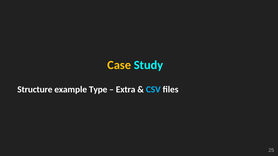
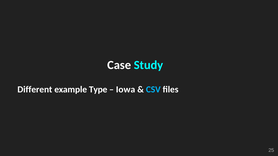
Case colour: yellow -> white (119, 65)
Structure: Structure -> Different (35, 90)
Extra: Extra -> Iowa (126, 90)
